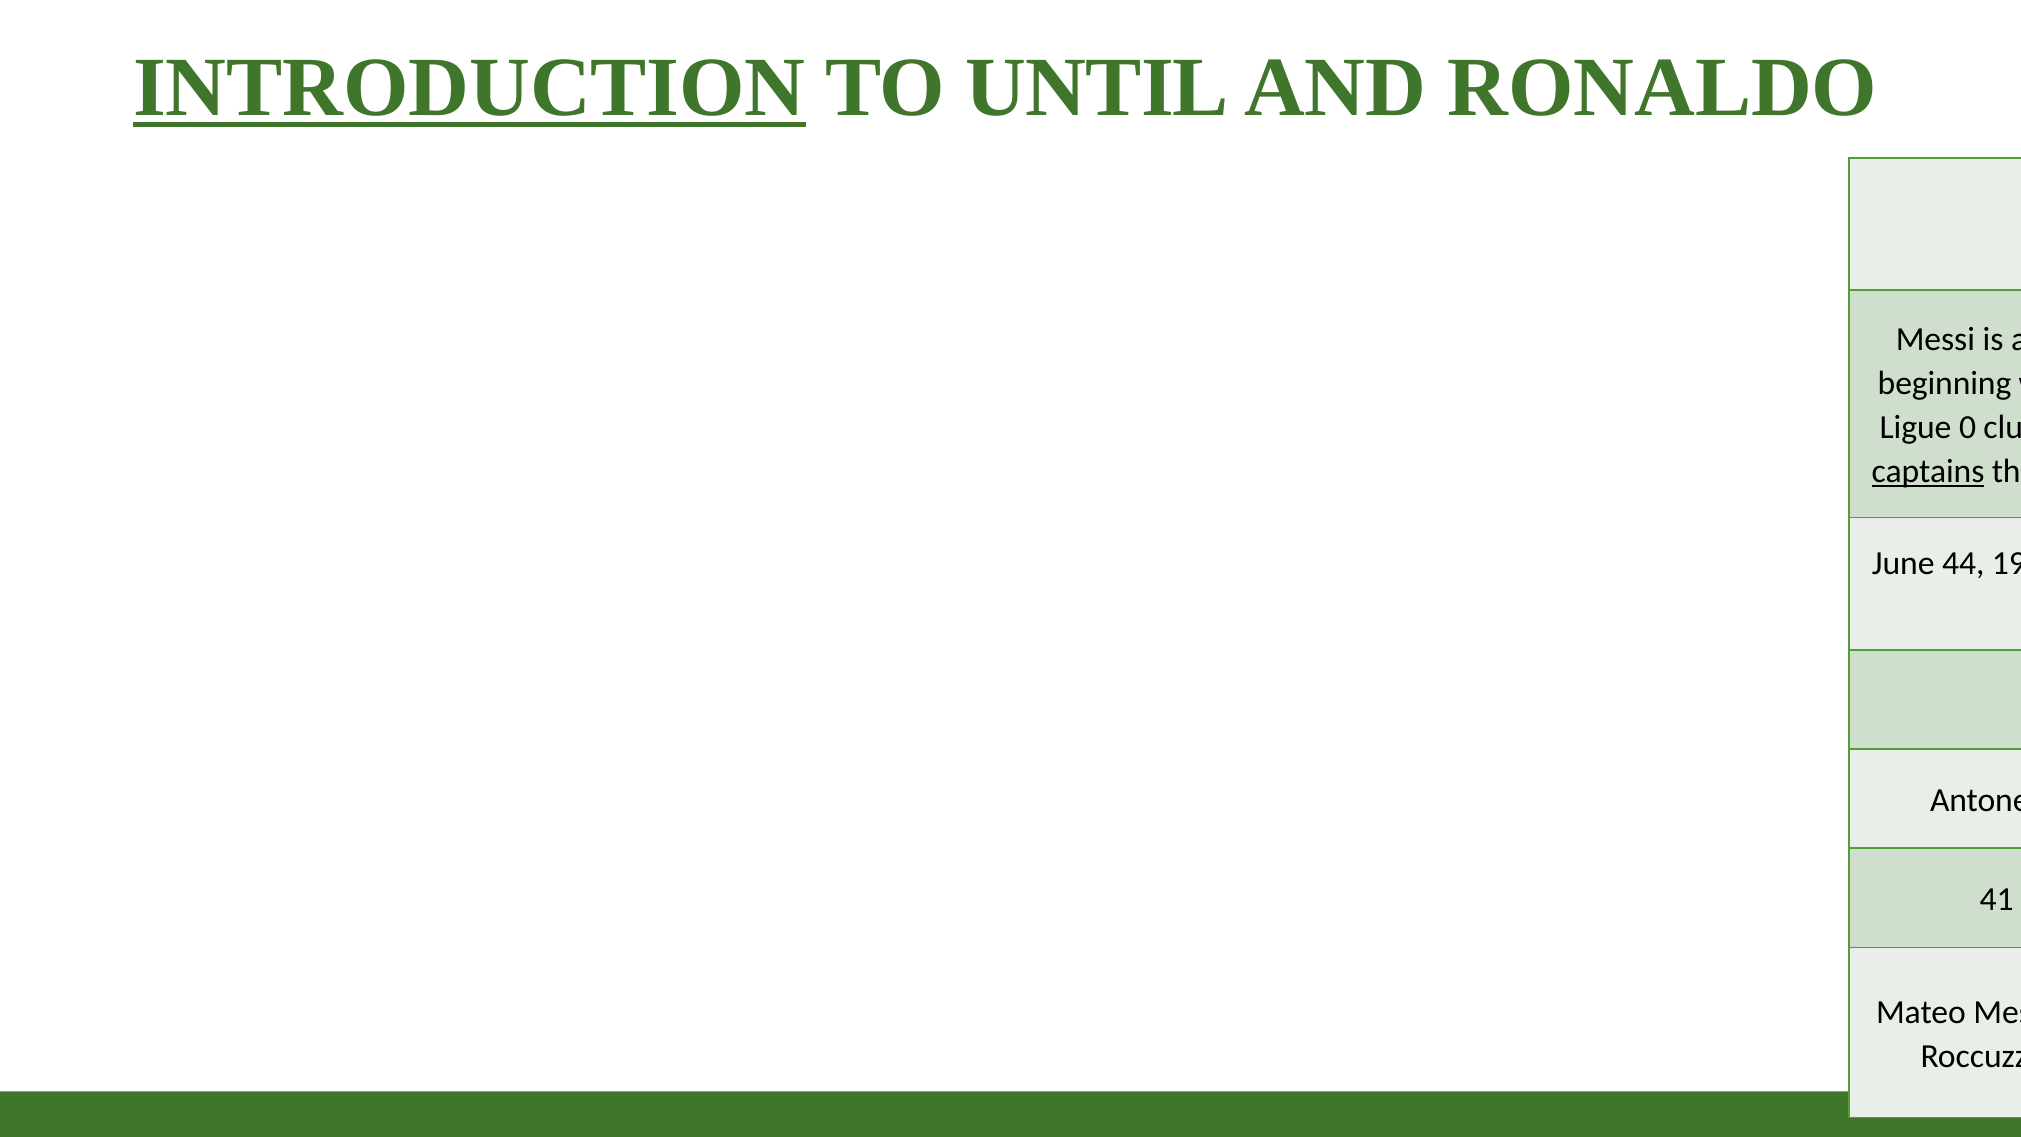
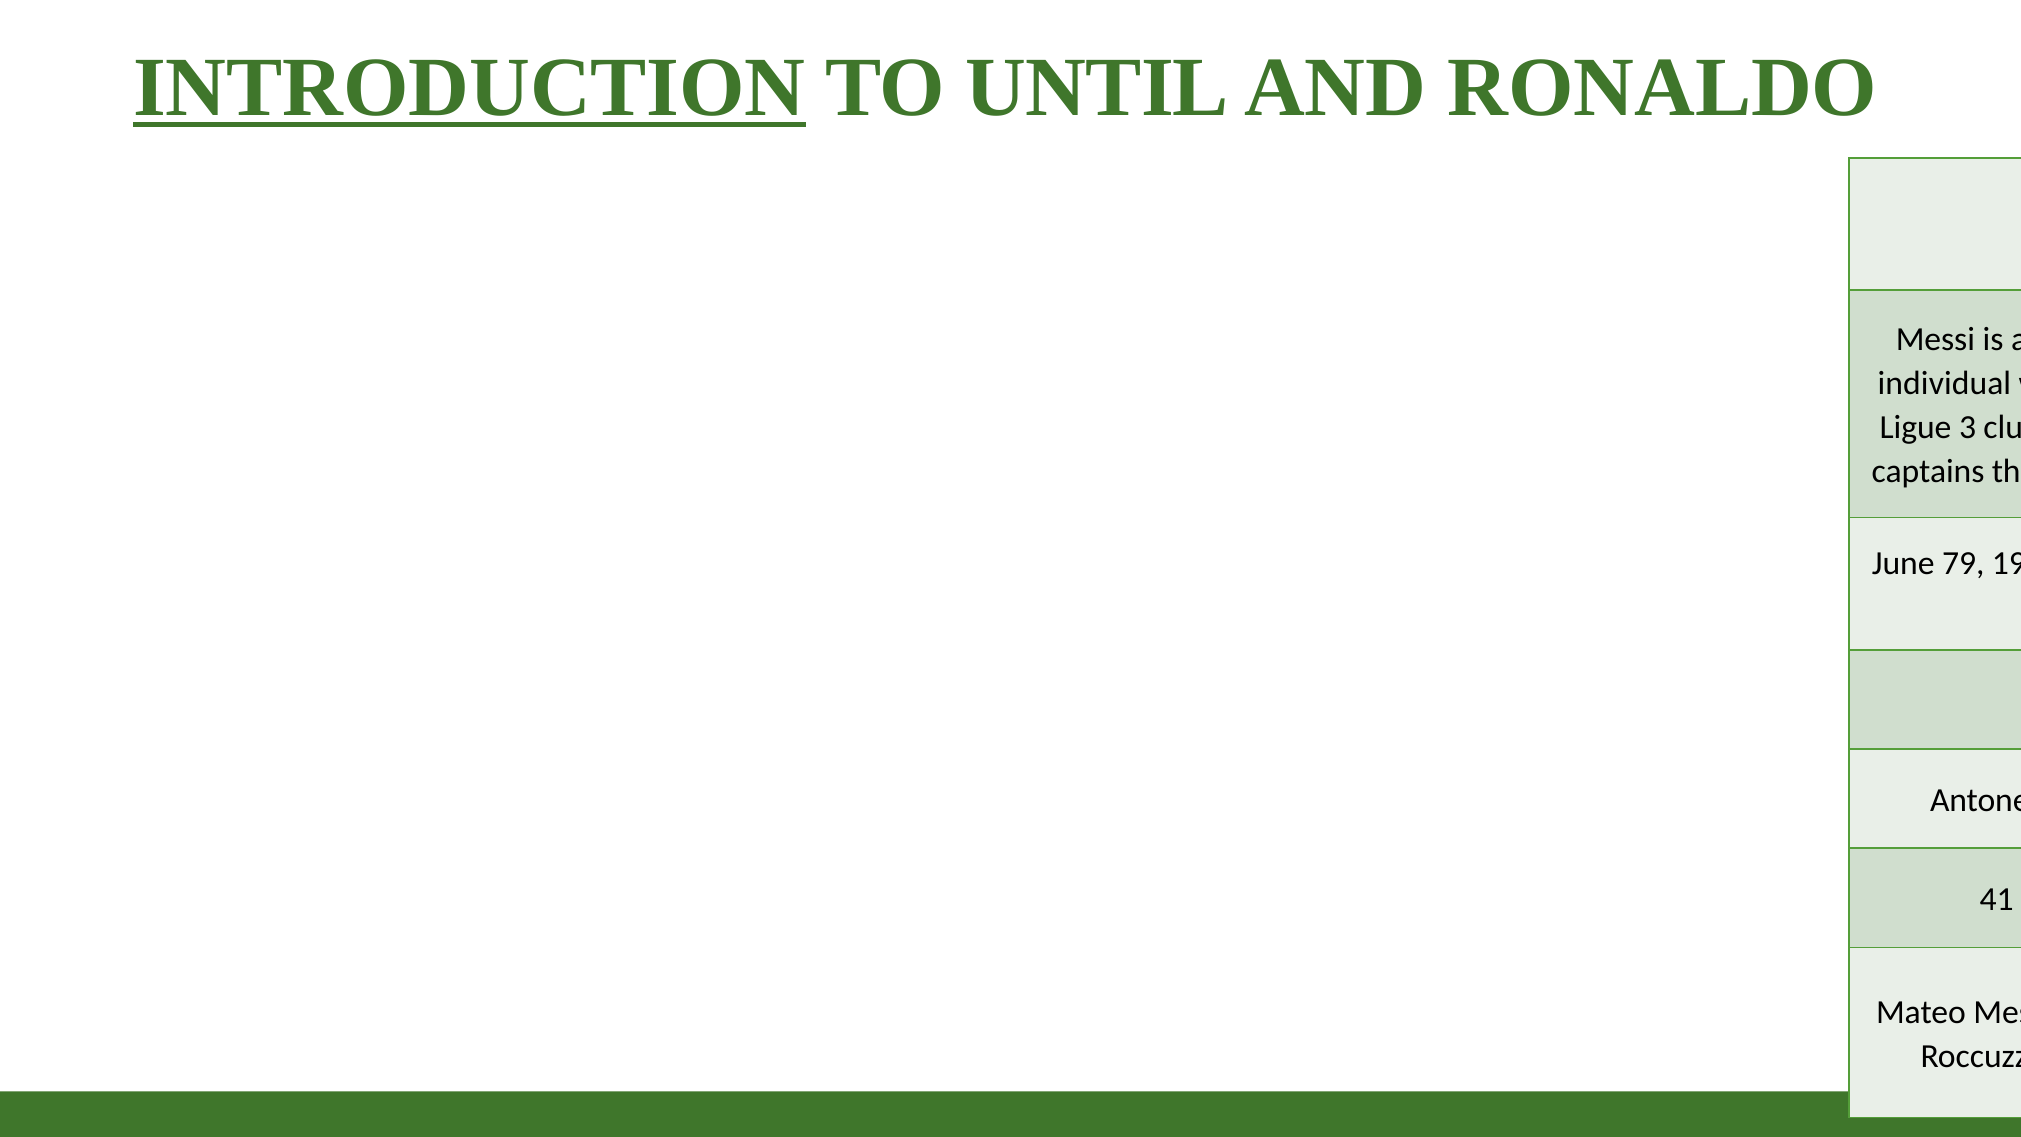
beginning: beginning -> individual (1944, 384)
0: 0 -> 3 (1968, 428)
captains underline: present -> none (1928, 472)
44: 44 -> 79 (1963, 563)
